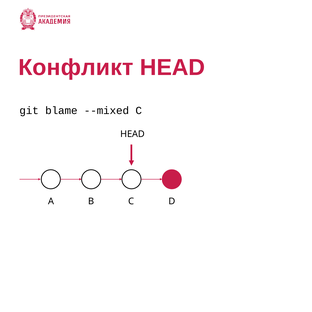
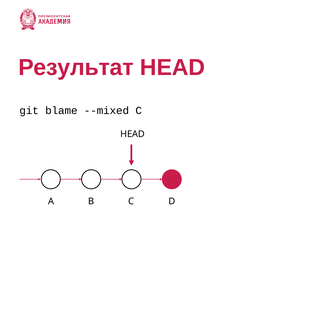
Конфликт: Конфликт -> Результат (76, 68)
